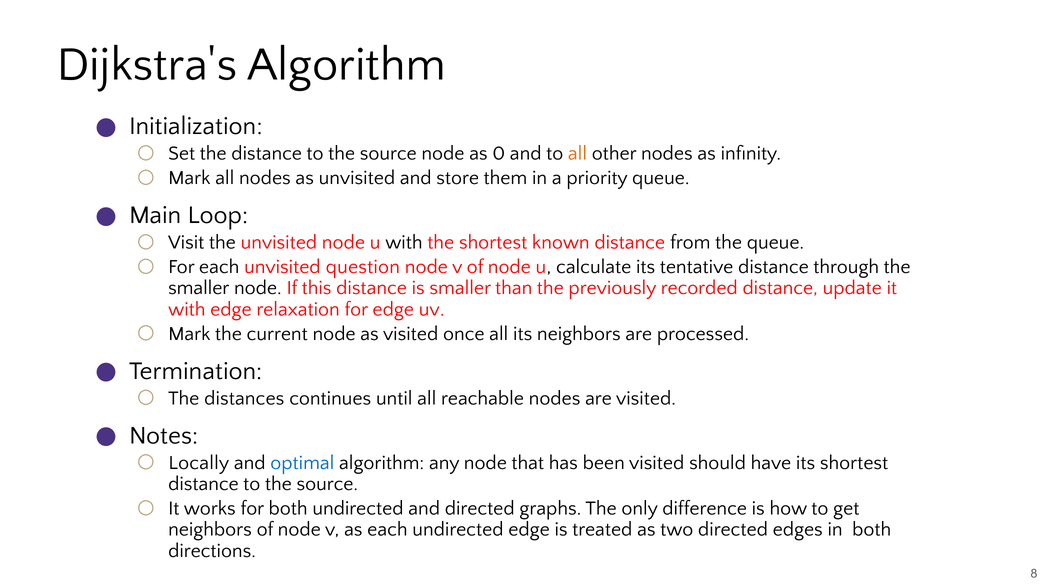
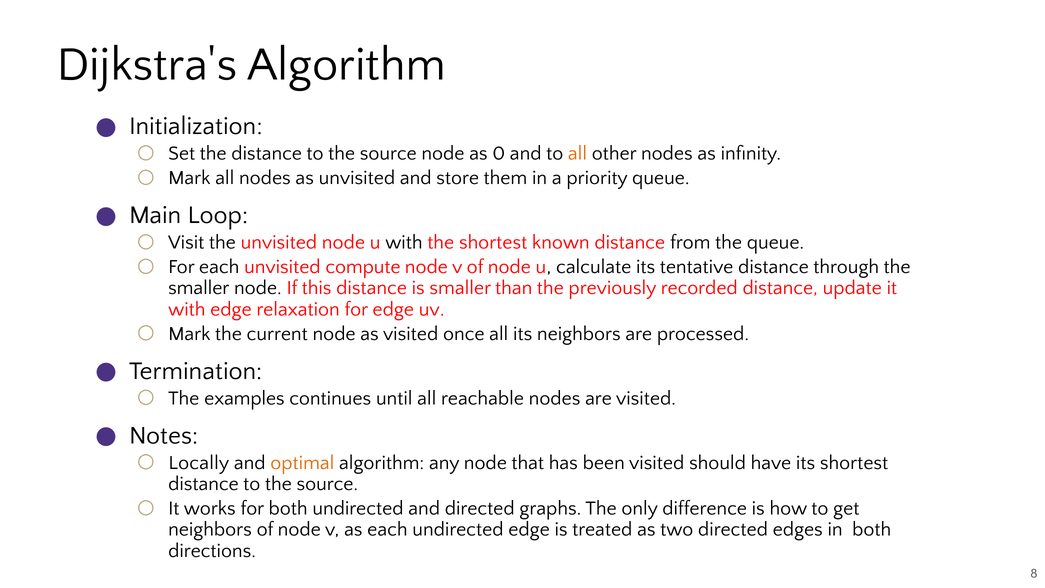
question: question -> compute (363, 267)
distances: distances -> examples (244, 398)
optimal colour: blue -> orange (302, 463)
